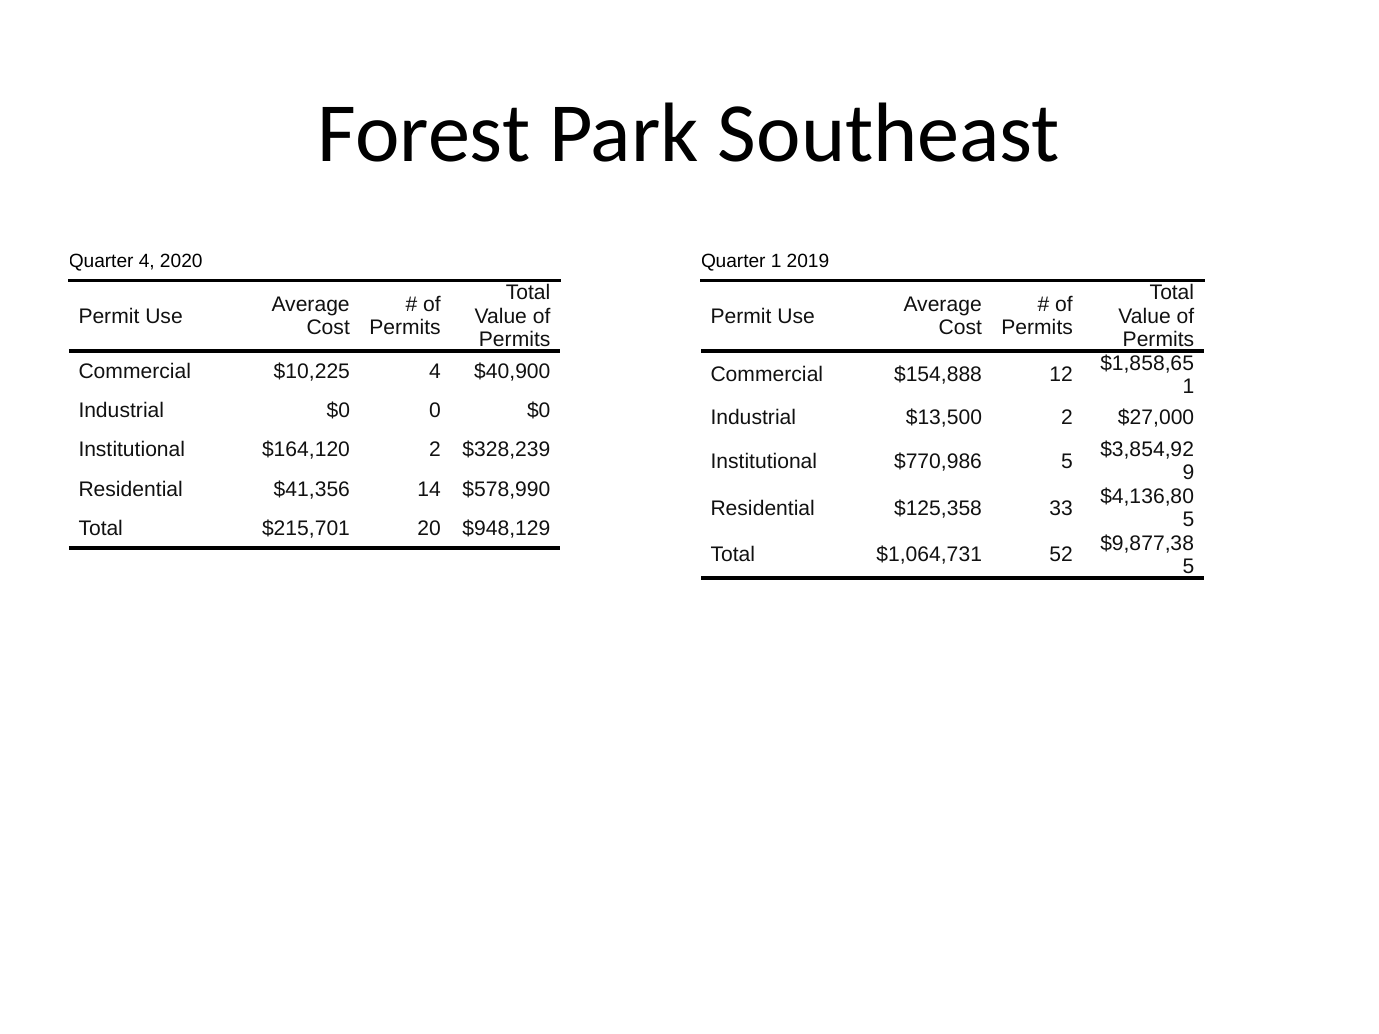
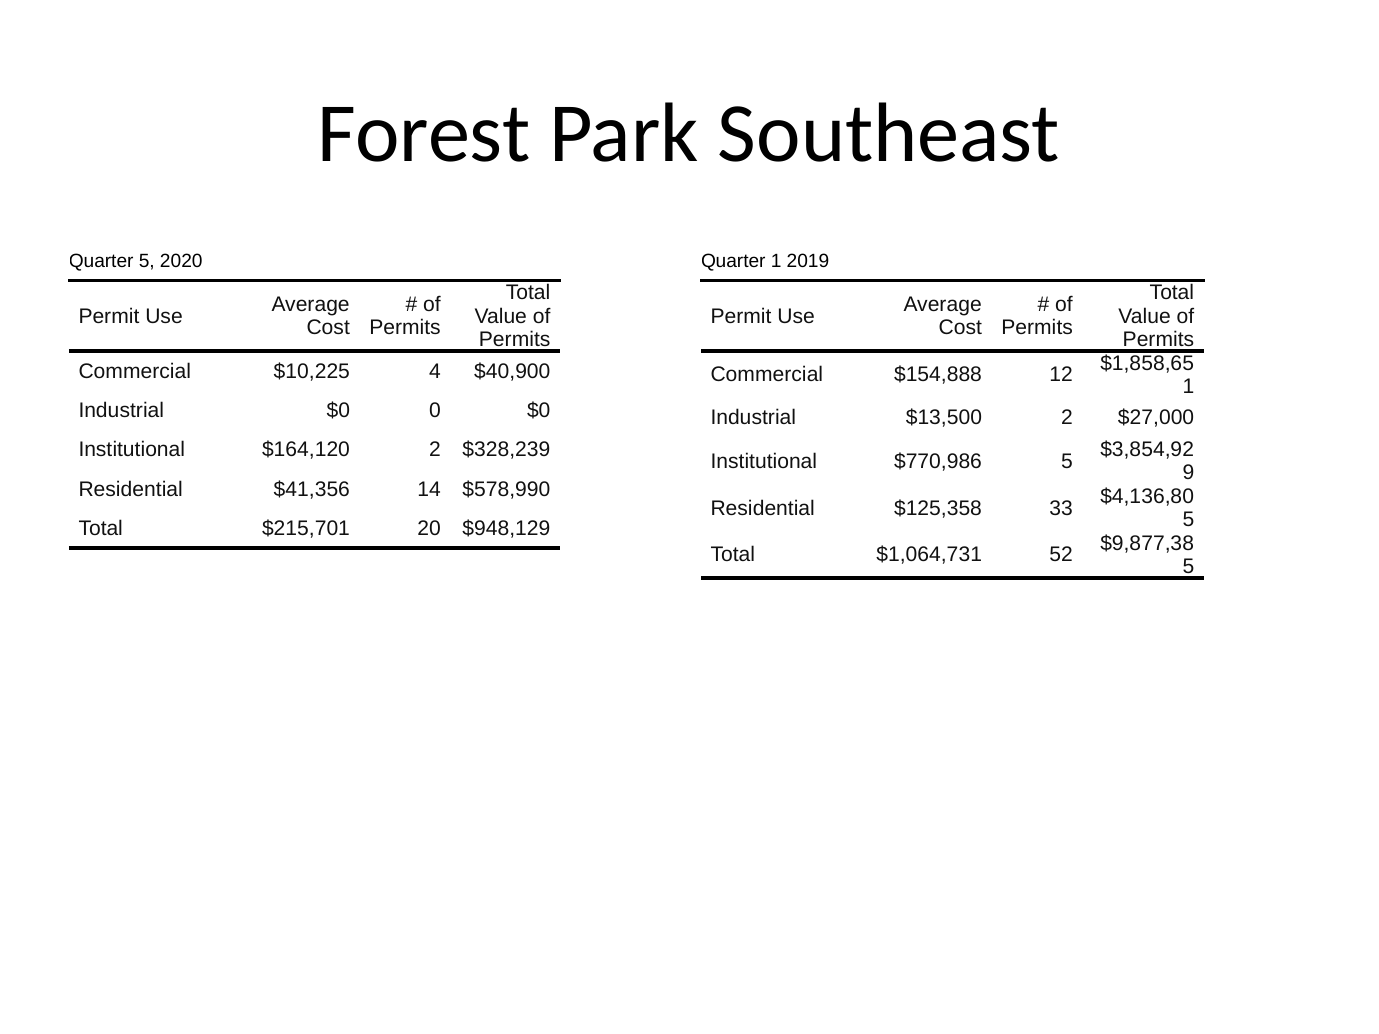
Quarter 4: 4 -> 5 (147, 261)
